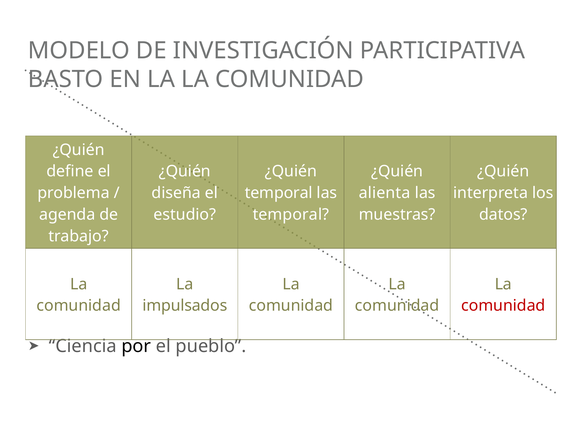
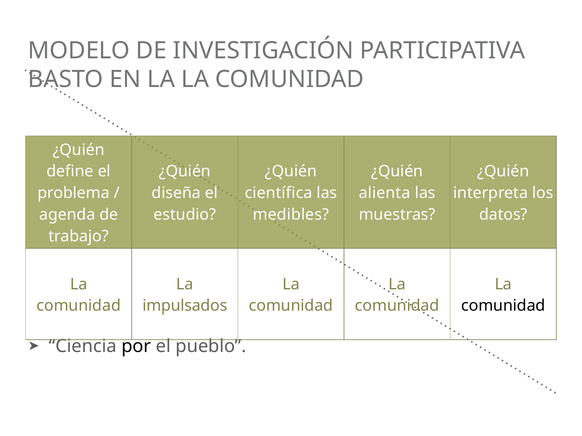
temporal: temporal -> científica (279, 193)
temporal: temporal -> medibles (291, 215)
comunidad colour: red -> black (503, 306)
